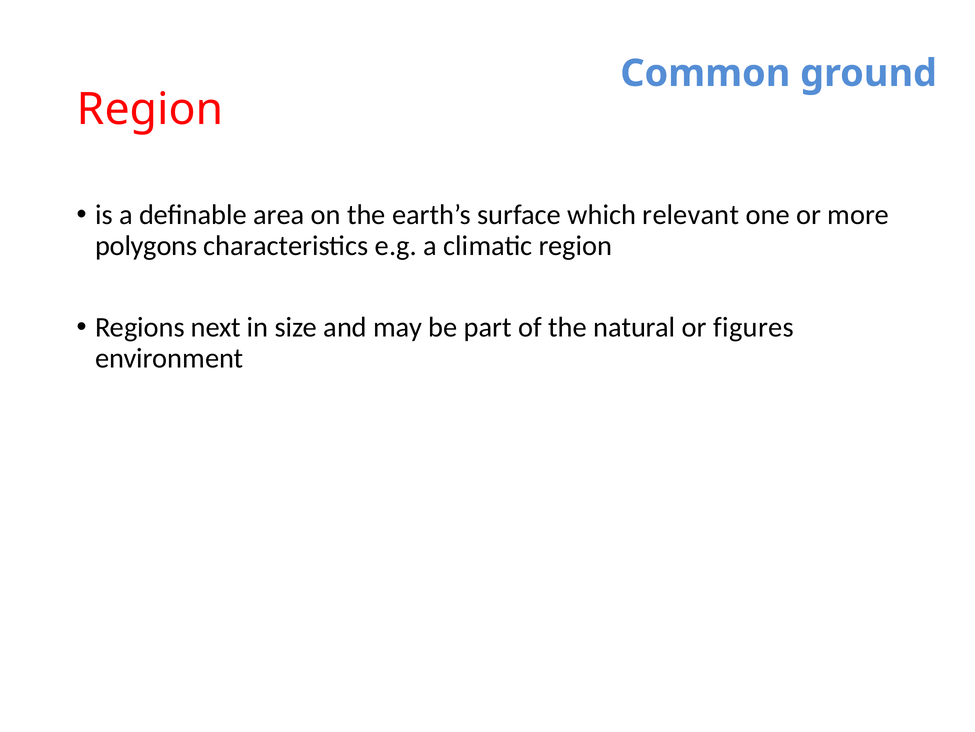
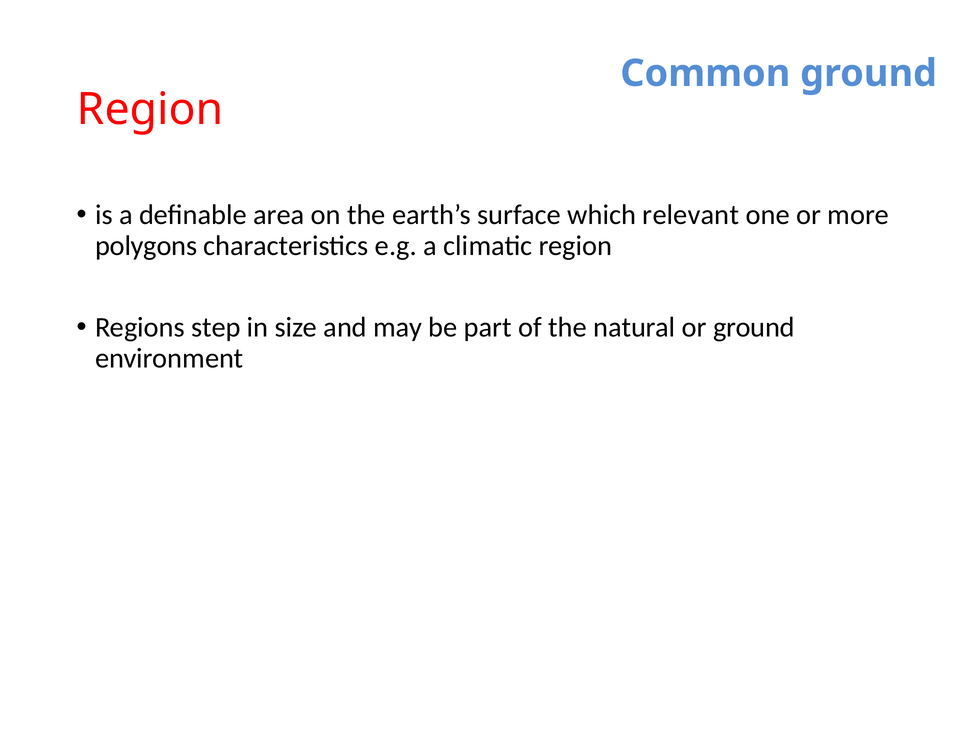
next: next -> step (216, 327)
or figures: figures -> ground (754, 327)
